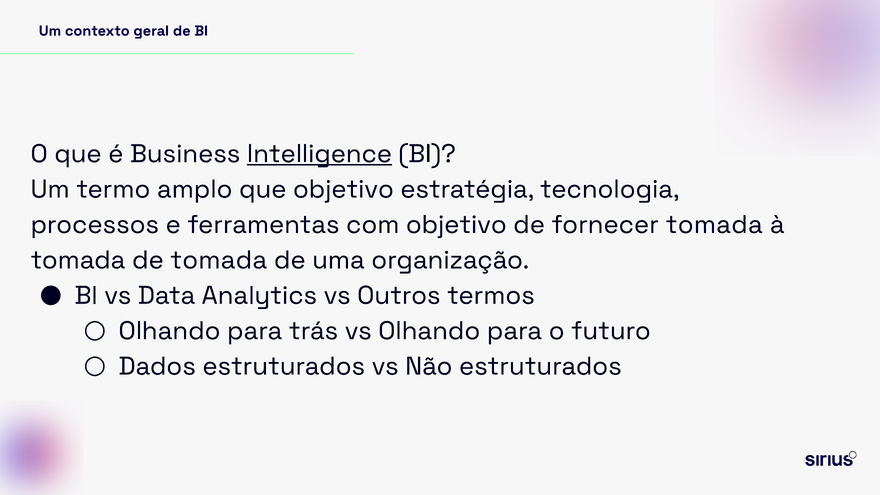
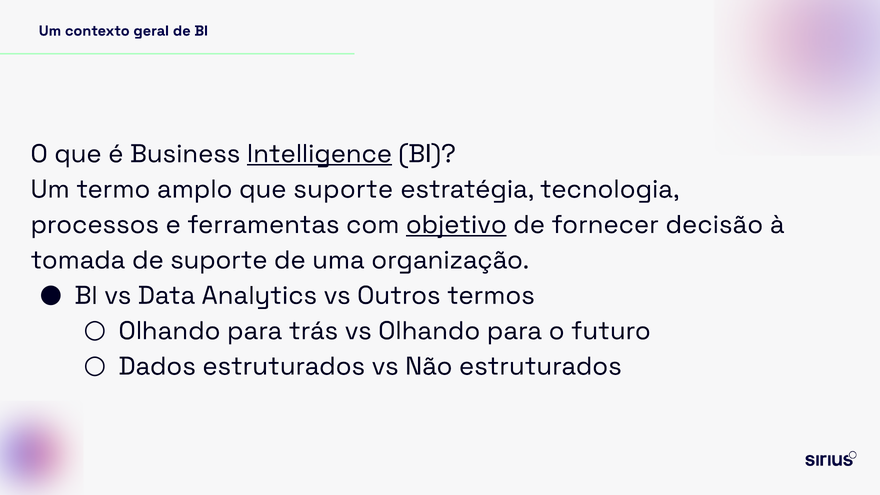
que objetivo: objetivo -> suporte (343, 189)
objetivo underline: none -> present (456, 225)
fornecer tomada: tomada -> decisão (714, 225)
de tomada: tomada -> suporte (219, 260)
